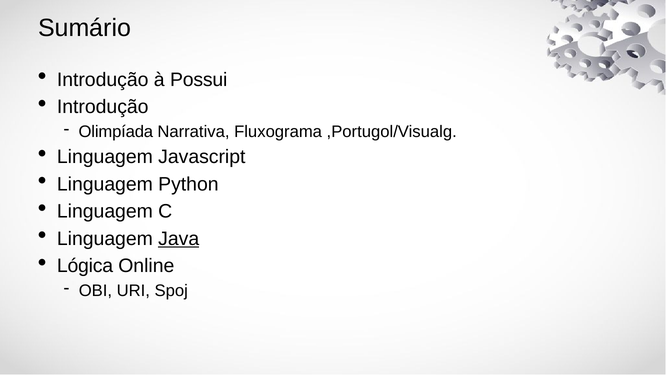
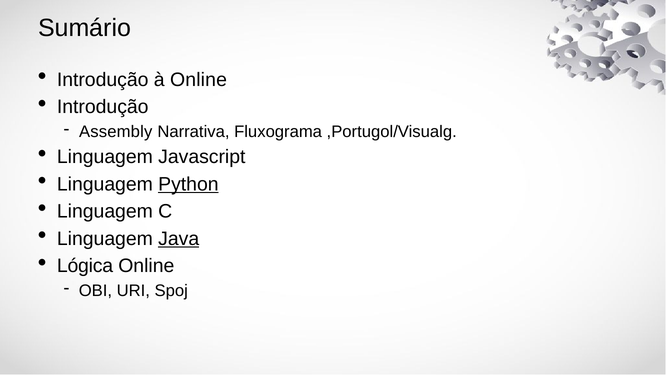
à Possui: Possui -> Online (199, 80)
Olimpíada: Olimpíada -> Assembly (116, 132)
Python underline: none -> present (188, 184)
